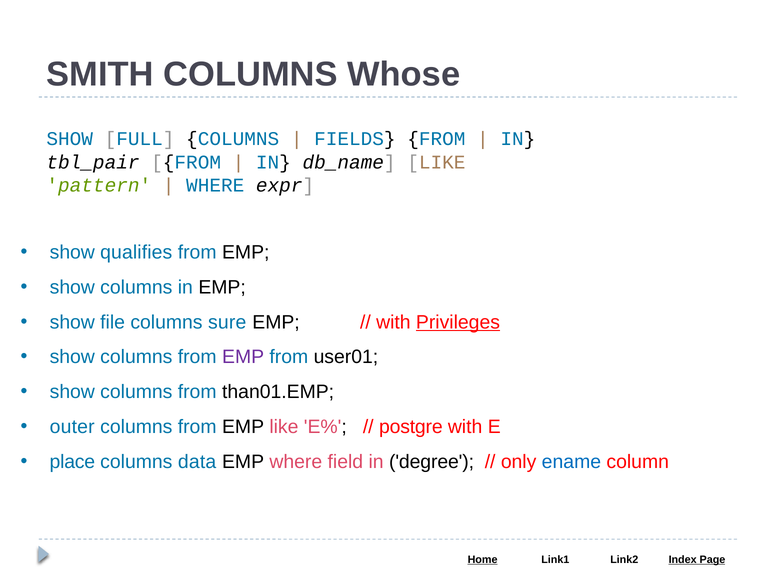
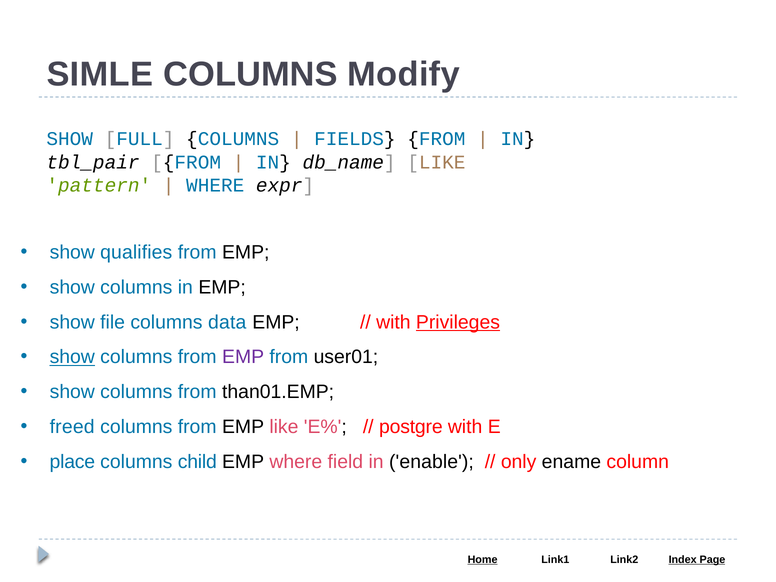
SMITH: SMITH -> SIMLE (100, 74)
Whose: Whose -> Modify (404, 74)
sure: sure -> data (227, 322)
show underline: none -> present (72, 357)
outer: outer -> freed (72, 427)
data: data -> child (197, 462)
degree: degree -> enable (431, 462)
ename colour: blue -> black (571, 462)
